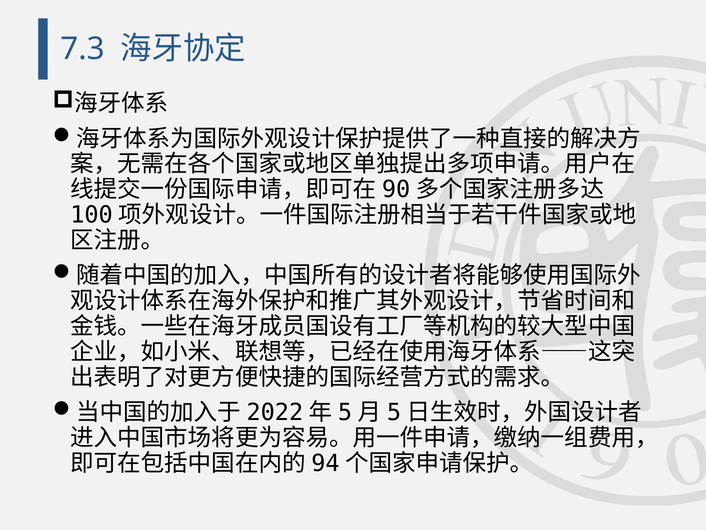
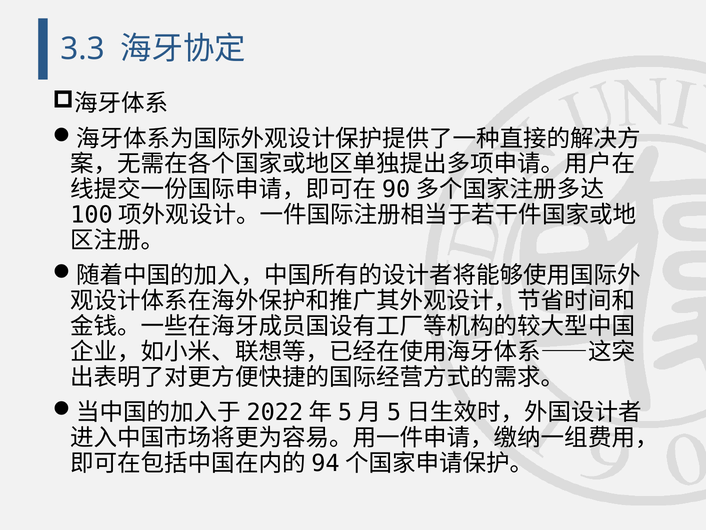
7.3: 7.3 -> 3.3 (82, 49)
